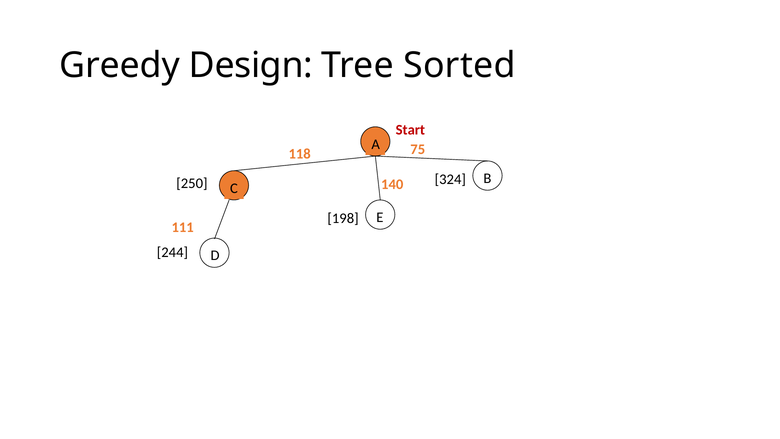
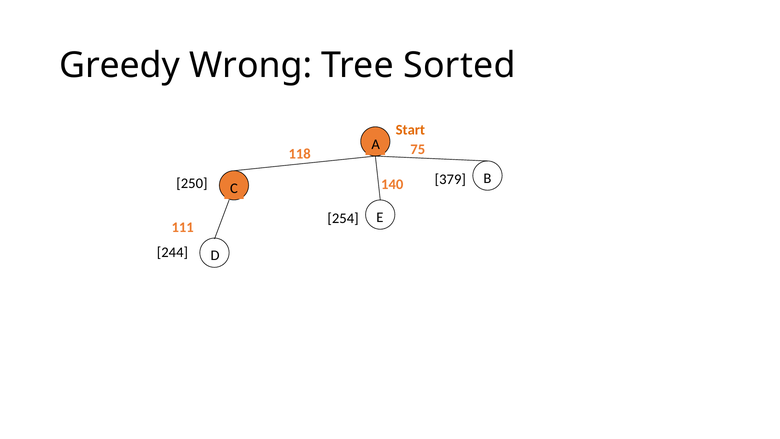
Design: Design -> Wrong (251, 66)
Start colour: red -> orange (410, 130)
324: 324 -> 379 (450, 179)
198: 198 -> 254 (343, 218)
